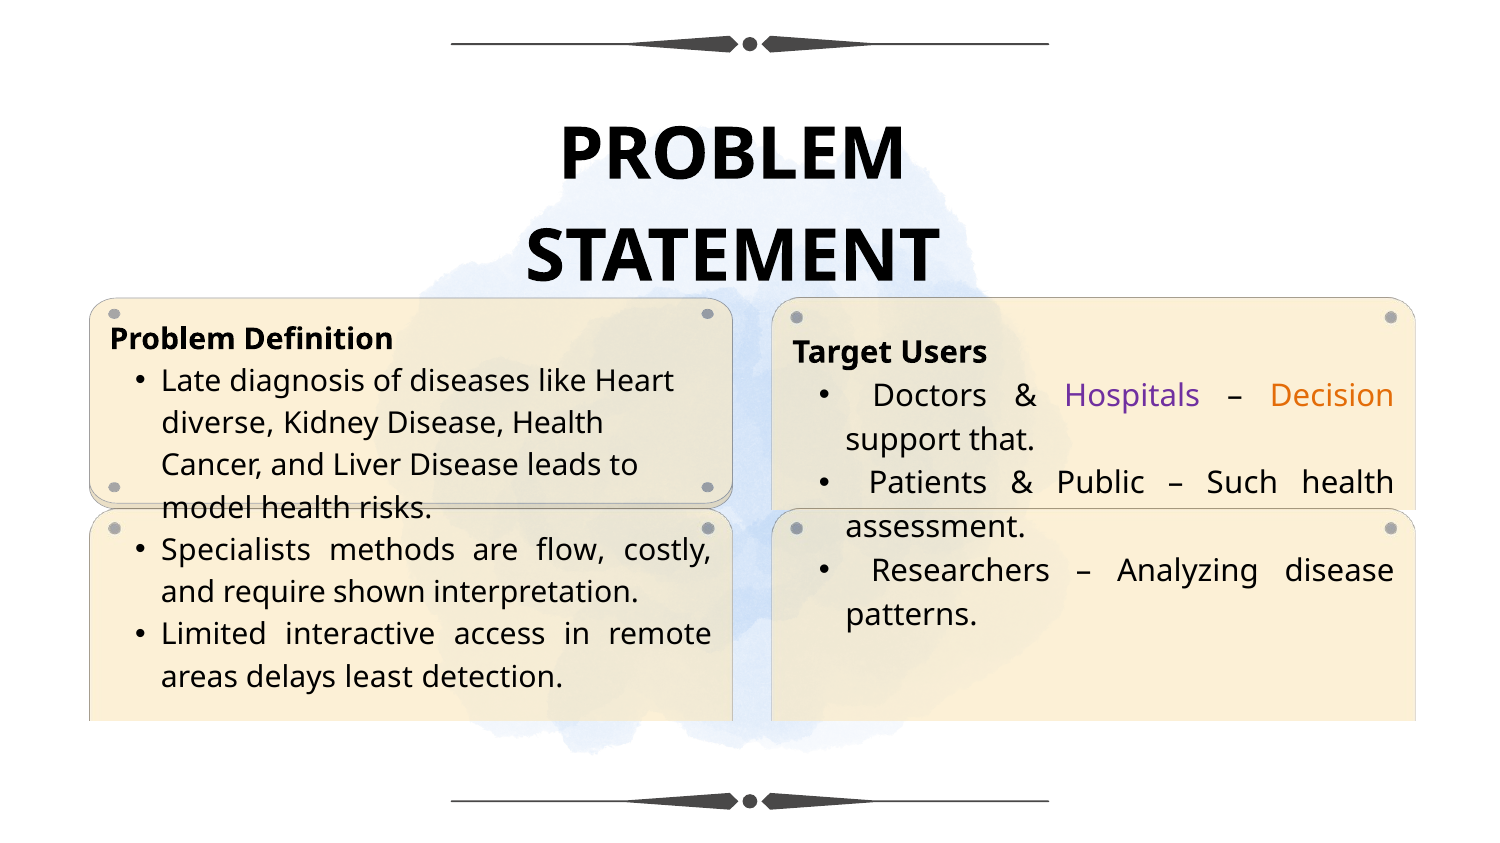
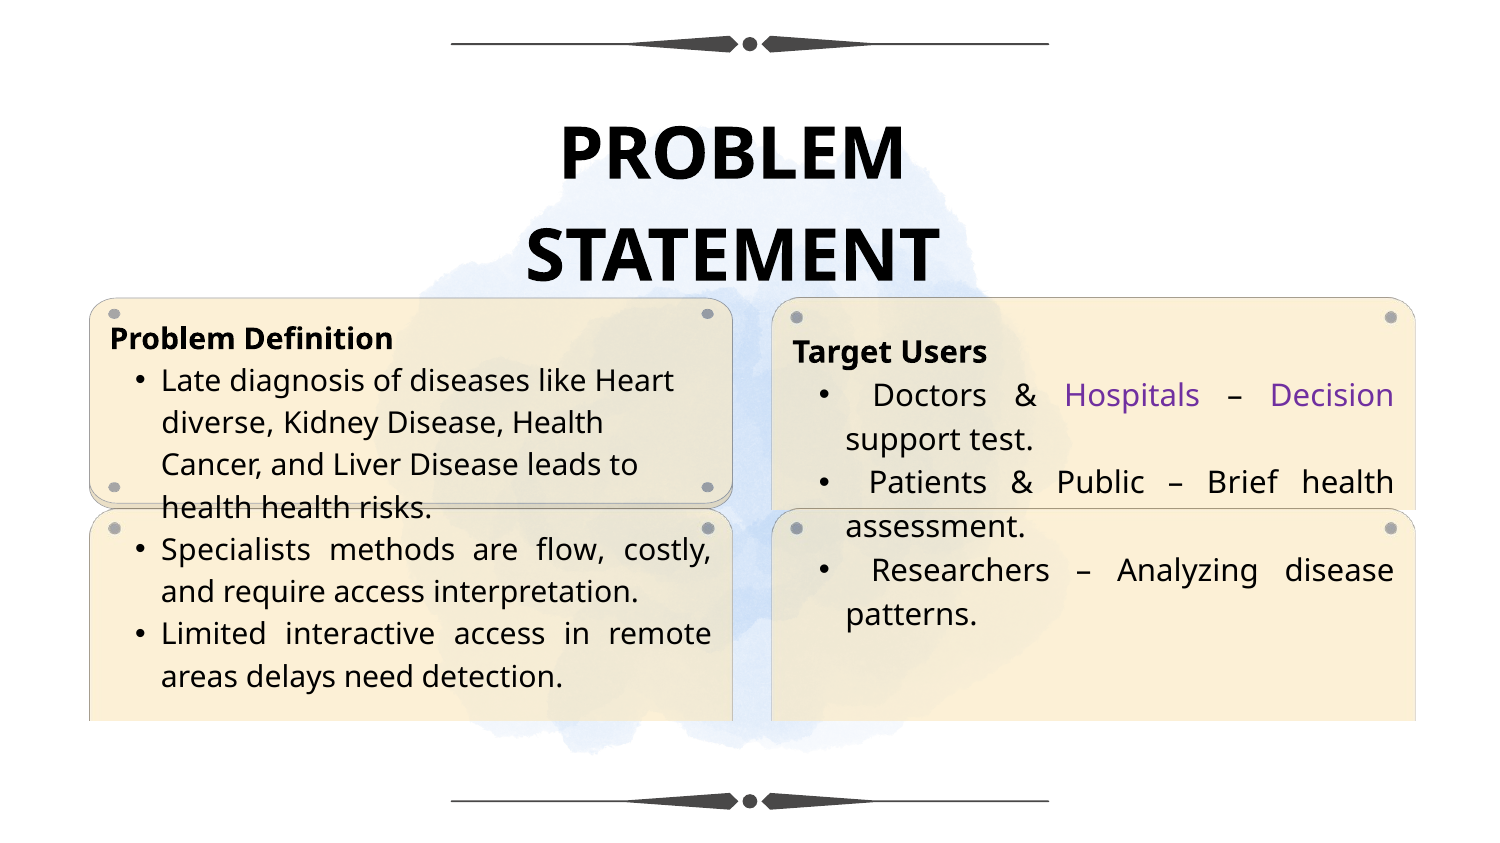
Decision colour: orange -> purple (1332, 396)
that: that -> test (1002, 440)
Such: Such -> Brief (1242, 484)
model: model -> health (207, 509)
require shown: shown -> access (379, 593)
least: least -> need (379, 678)
